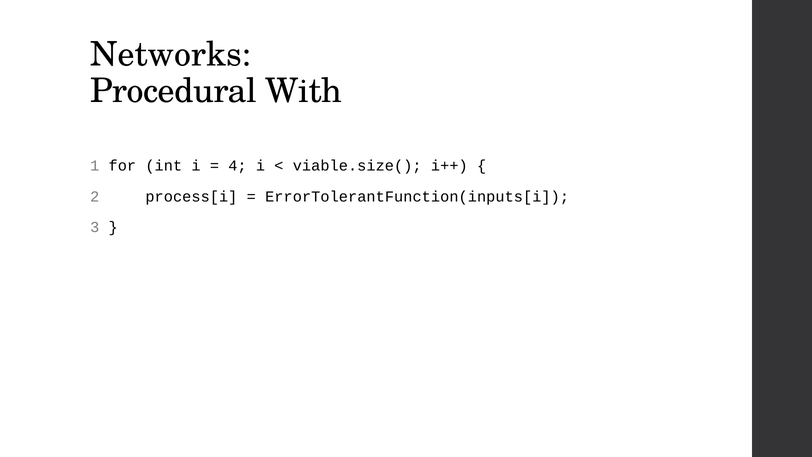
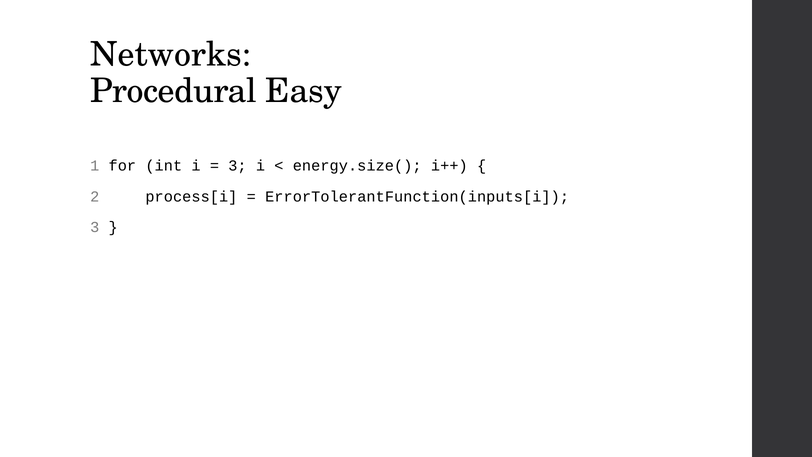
With: With -> Easy (304, 91)
4: 4 -> 3 (237, 166)
viable.size(: viable.size( -> energy.size( (357, 166)
